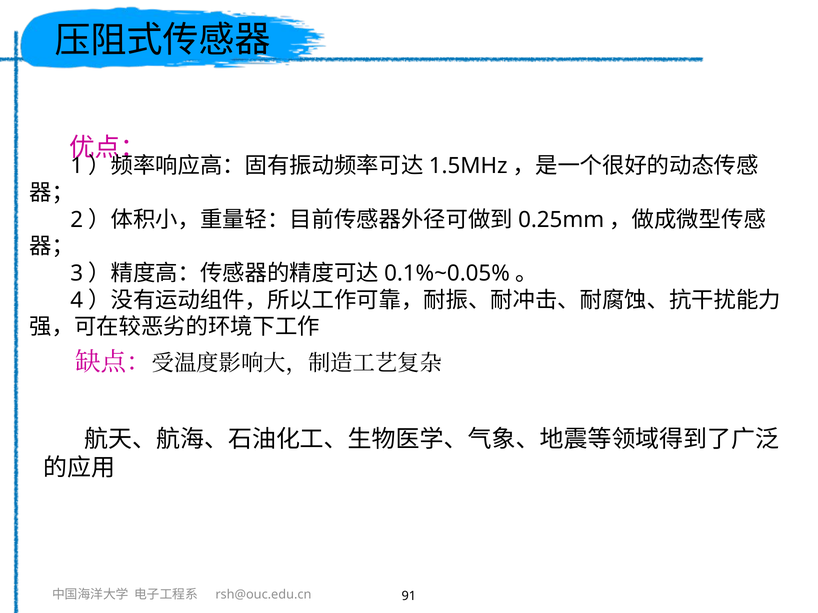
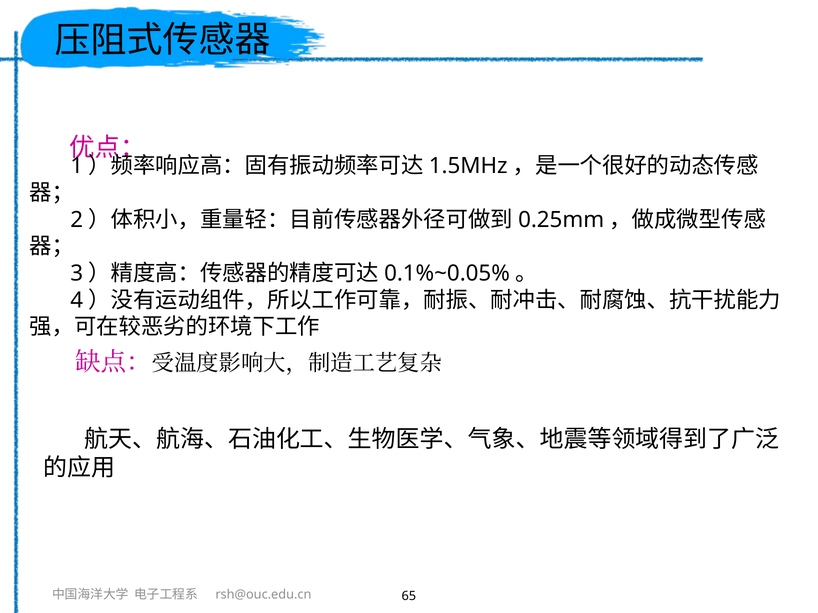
91: 91 -> 65 (409, 596)
